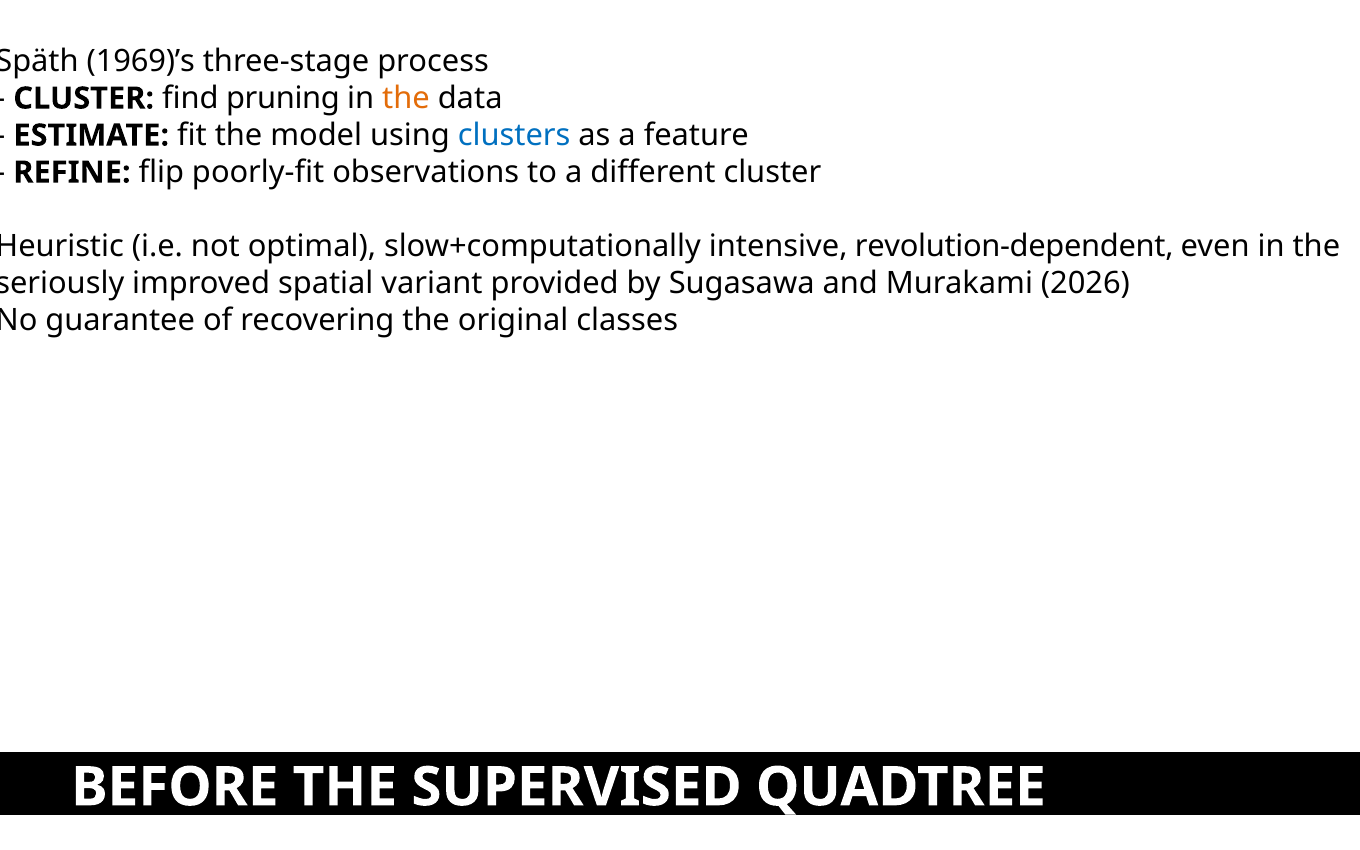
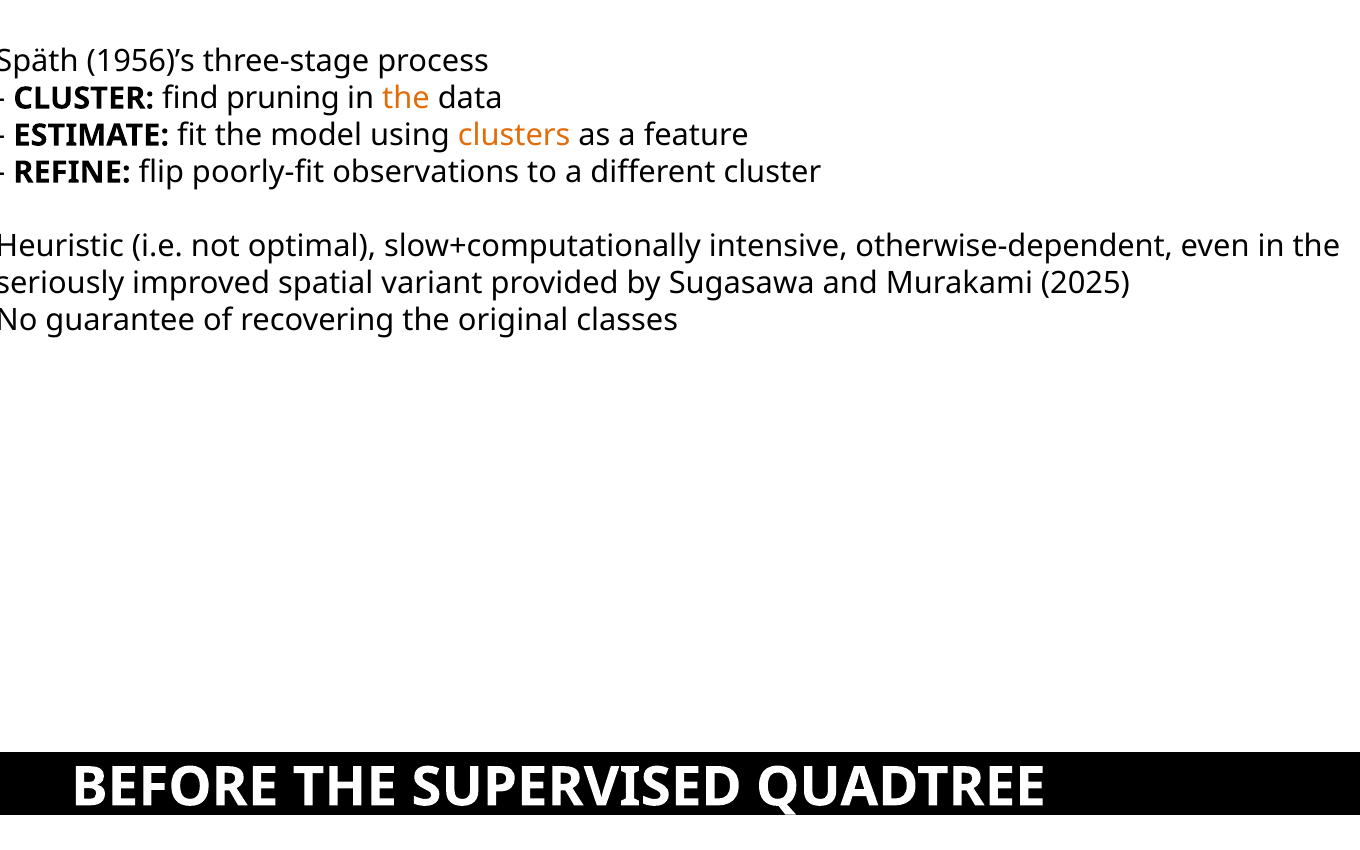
1969)’s: 1969)’s -> 1956)’s (141, 61)
clusters colour: blue -> orange (514, 135)
revolution-dependent: revolution-dependent -> otherwise-dependent (1014, 246)
2026: 2026 -> 2025 (1085, 283)
